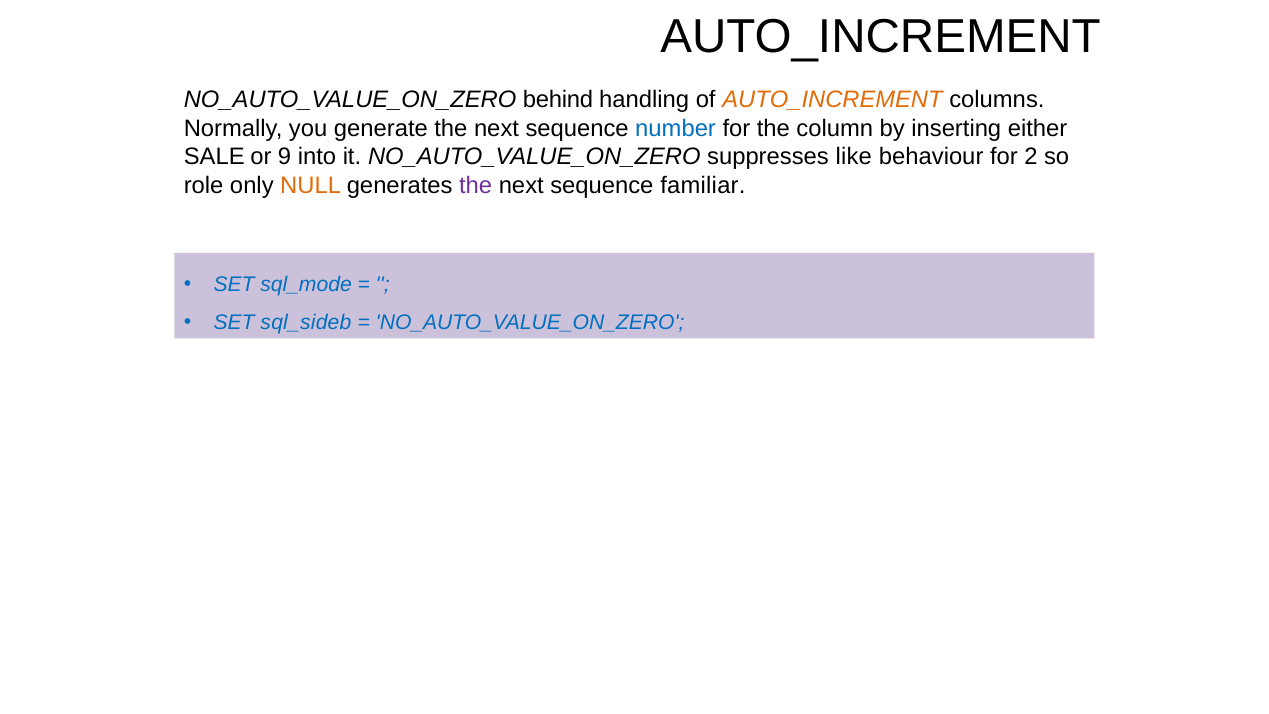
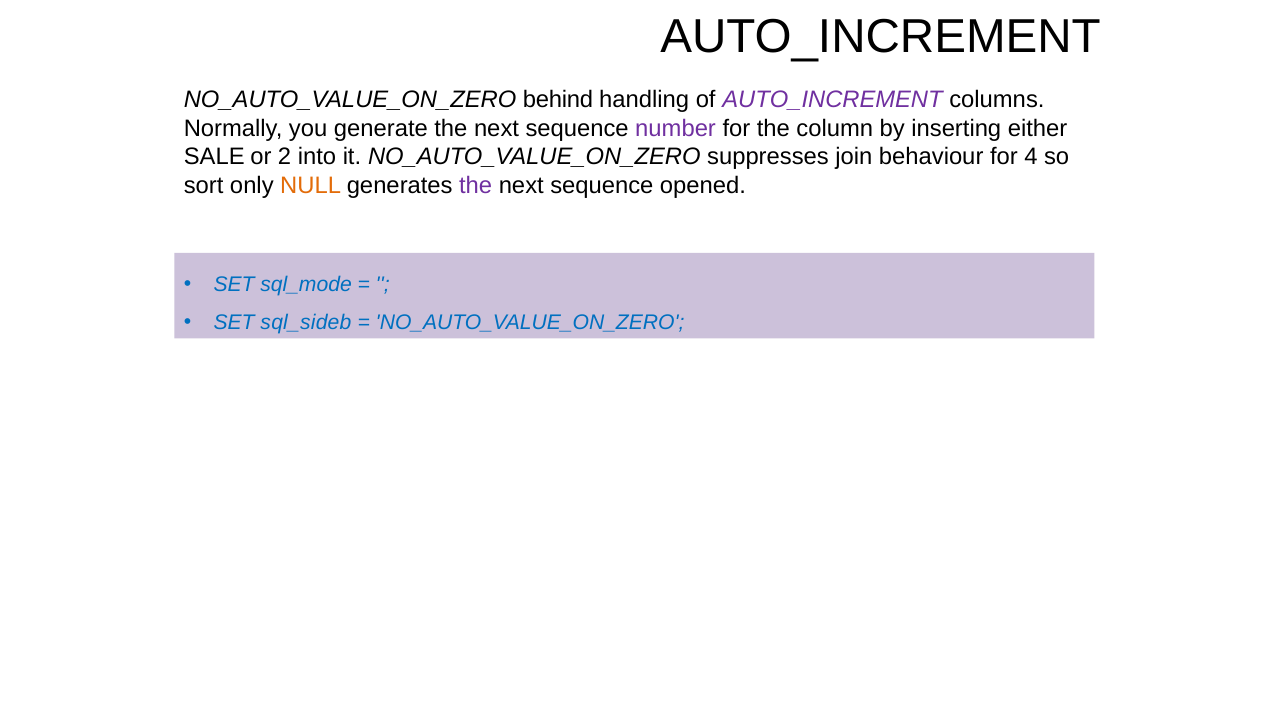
AUTO_INCREMENT colour: orange -> purple (833, 100)
number colour: blue -> purple (676, 128)
9: 9 -> 2 (285, 157)
like: like -> join (854, 157)
2: 2 -> 4 (1031, 157)
role: role -> sort (204, 186)
familiar: familiar -> opened (703, 186)
